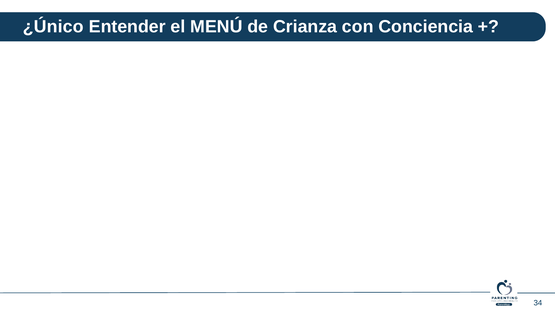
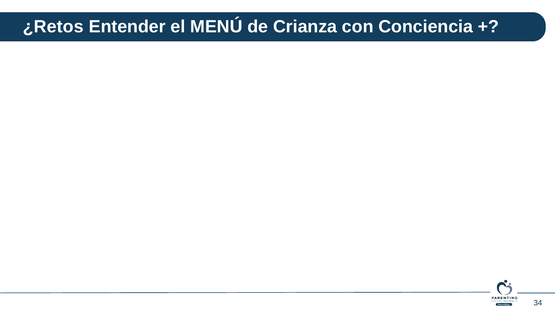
¿Único: ¿Único -> ¿Retos (53, 27)
